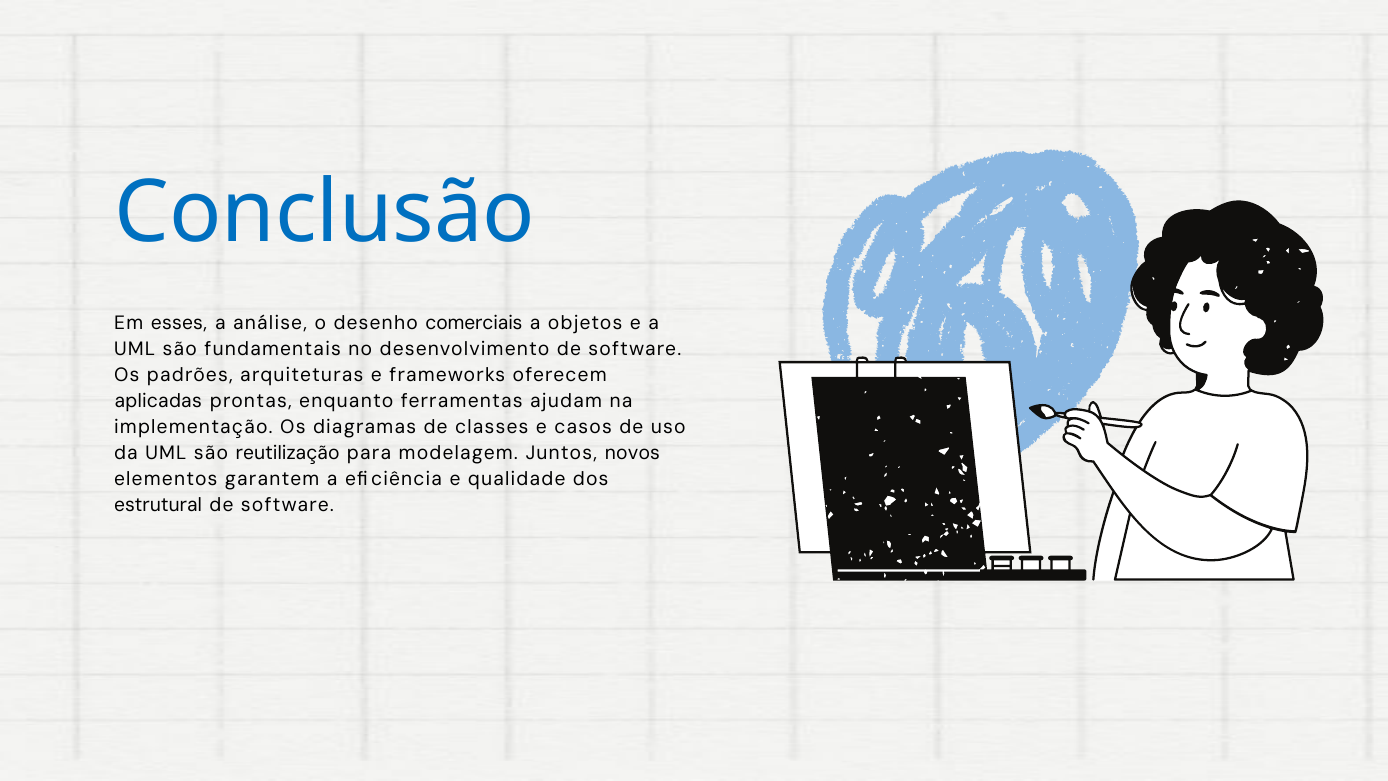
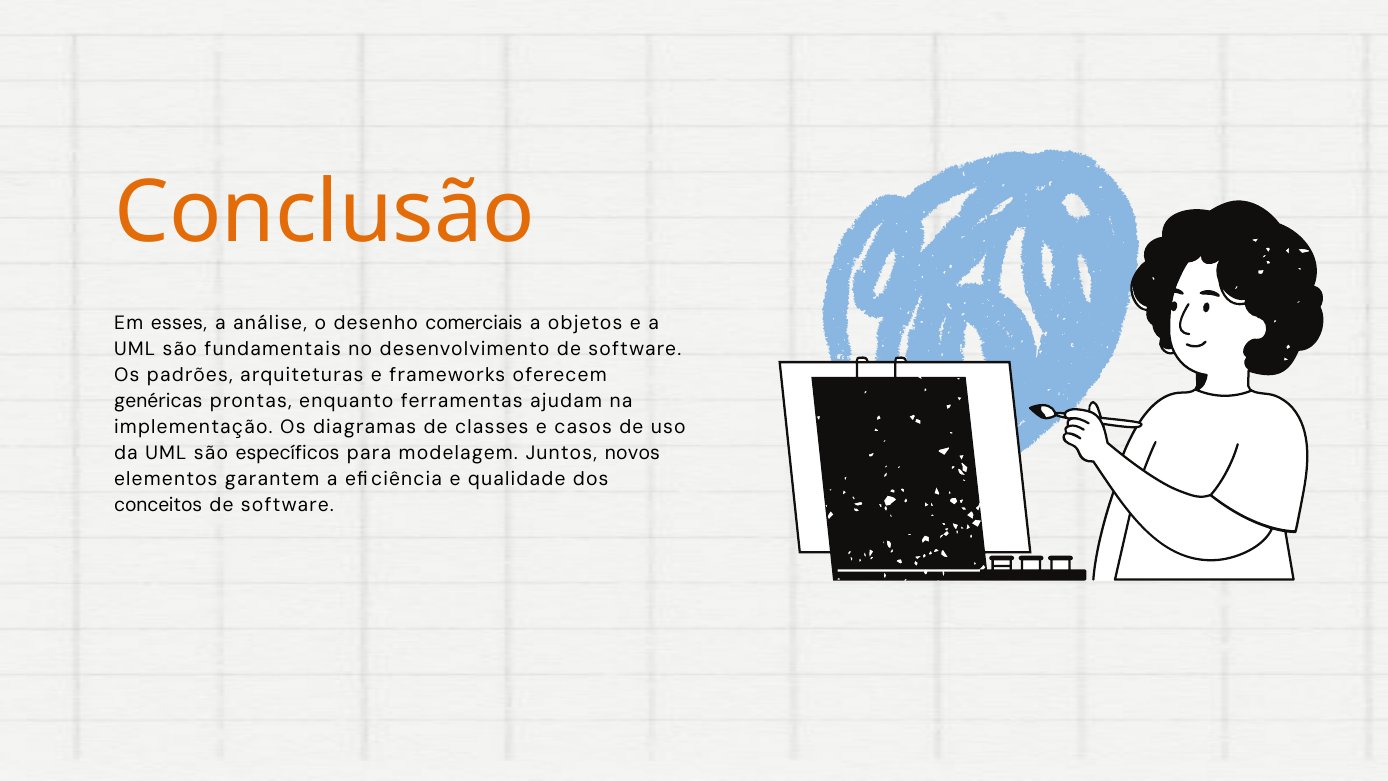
Conclusão colour: blue -> orange (325, 213)
aplicadas: aplicadas -> genéricas (158, 401)
reutilização: reutilização -> específicos (288, 453)
estrutural: estrutural -> conceitos (158, 505)
